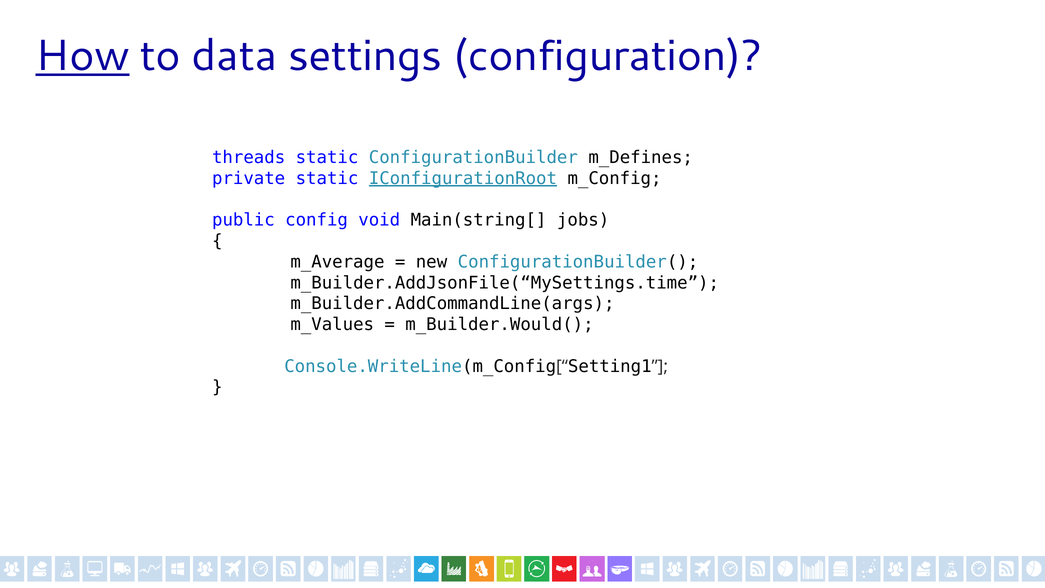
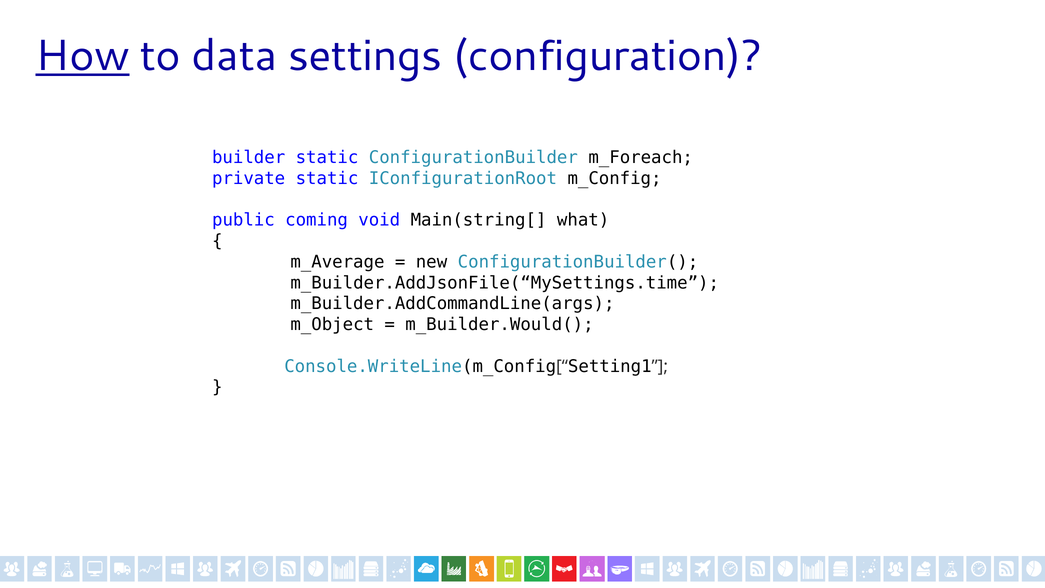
threads: threads -> builder (249, 157)
m_Defines: m_Defines -> m_Foreach (641, 157)
IConfigurationRoot underline: present -> none (463, 178)
config: config -> coming (317, 220)
jobs: jobs -> what (583, 220)
m_Values: m_Values -> m_Object (332, 324)
